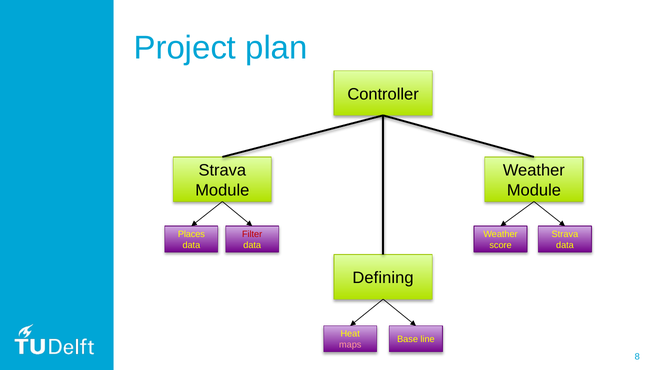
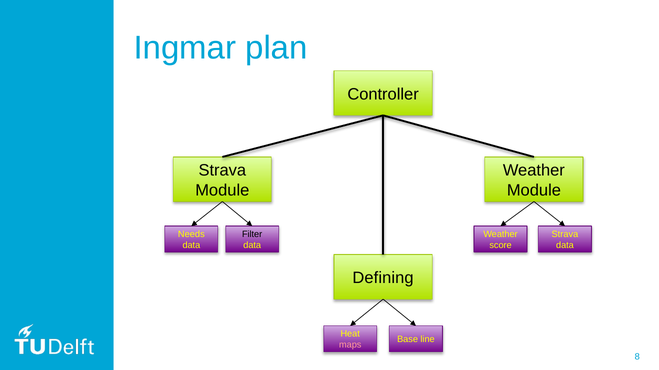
Project: Project -> Ingmar (185, 48)
Places: Places -> Needs (191, 235)
Filter colour: red -> black (252, 235)
